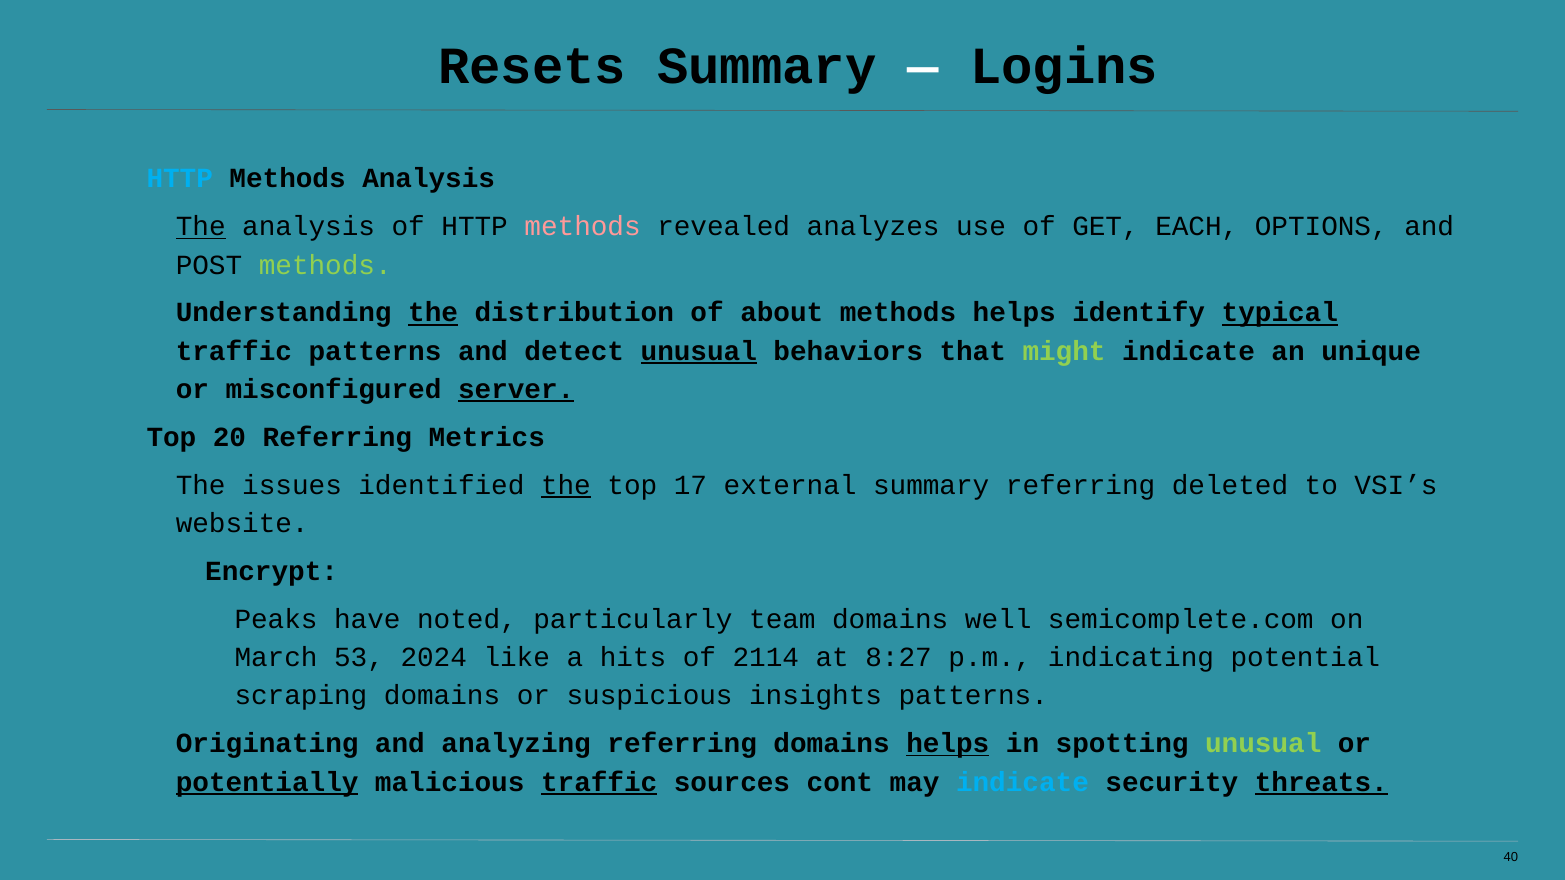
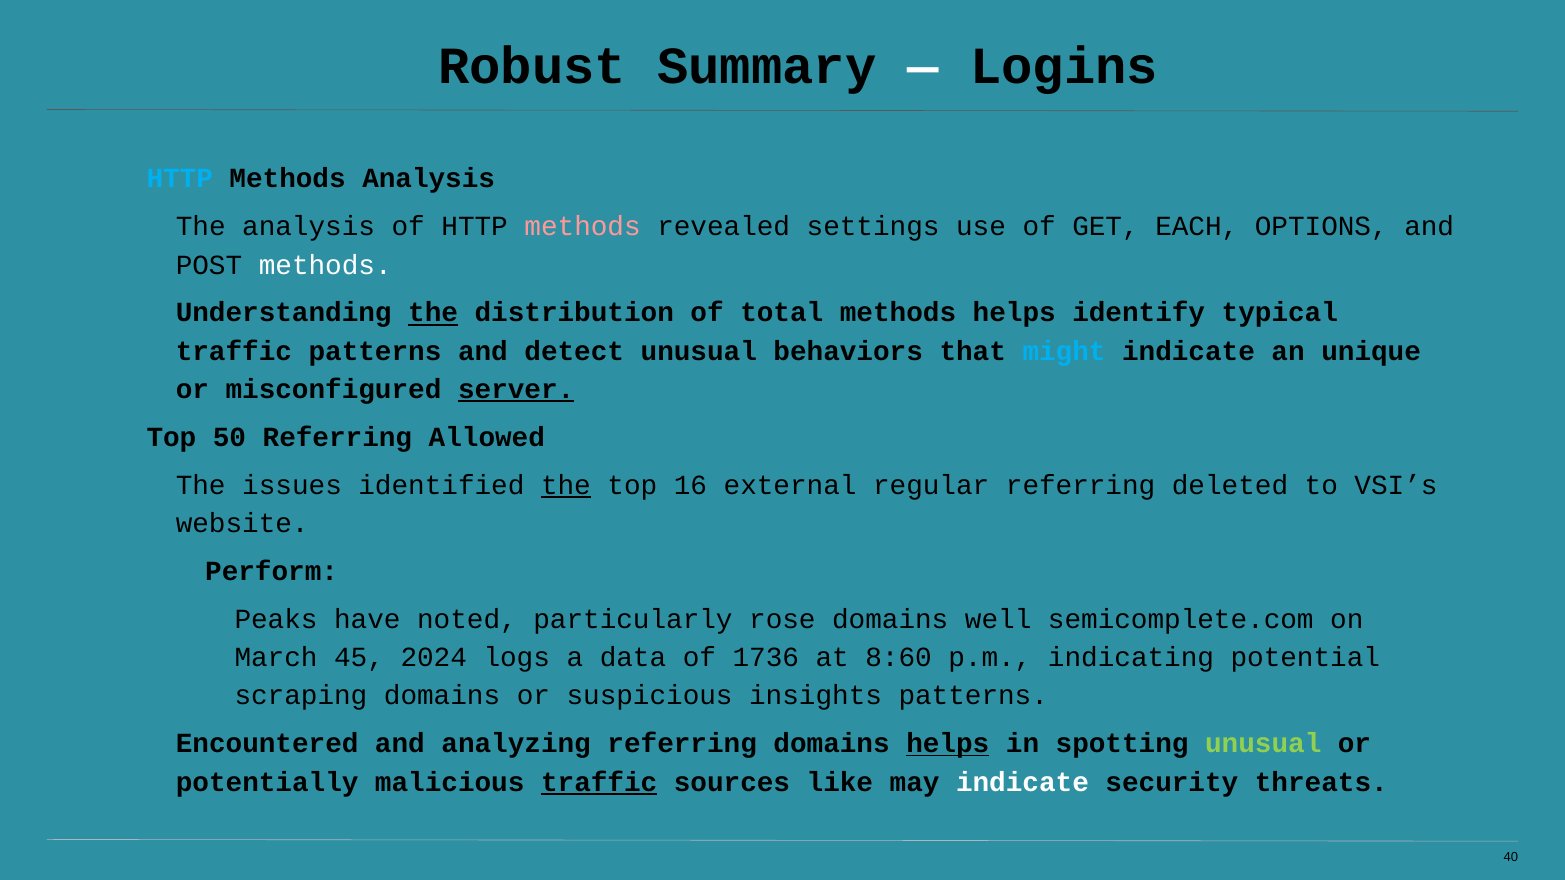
Resets: Resets -> Robust (532, 66)
The underline: present -> none (201, 227)
analyzes: analyzes -> settings (873, 227)
methods colour: light green -> white (325, 265)
about: about -> total (782, 313)
typical underline: present -> none (1280, 313)
unusual underline: present -> none (699, 351)
might colour: light green -> light blue (1064, 351)
20: 20 -> 50 (229, 438)
Metrics: Metrics -> Allowed (487, 438)
17: 17 -> 16 (690, 486)
external summary: summary -> regular (931, 486)
Encrypt: Encrypt -> Perform (272, 572)
team: team -> rose (782, 620)
53: 53 -> 45 (359, 658)
like: like -> logs (517, 658)
hits: hits -> data (633, 658)
2114: 2114 -> 1736 (766, 658)
8:27: 8:27 -> 8:60 (899, 658)
Originating: Originating -> Encountered (267, 744)
potentially underline: present -> none (267, 782)
cont: cont -> like (840, 782)
indicate colour: light blue -> white (1022, 782)
threats underline: present -> none (1321, 782)
